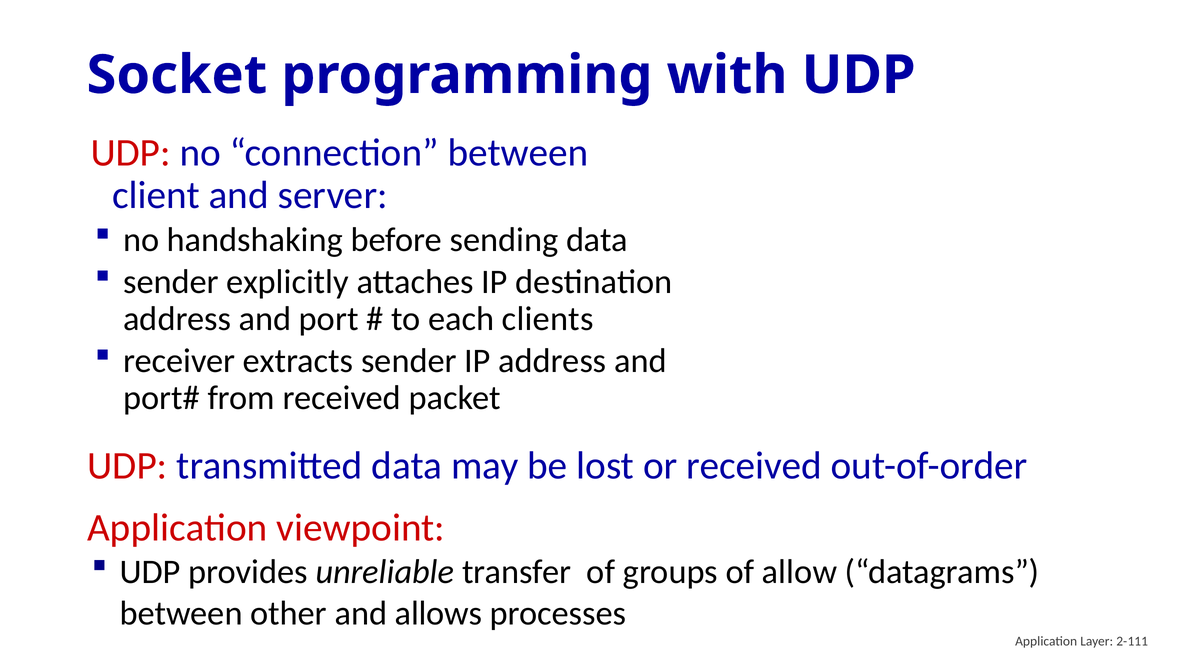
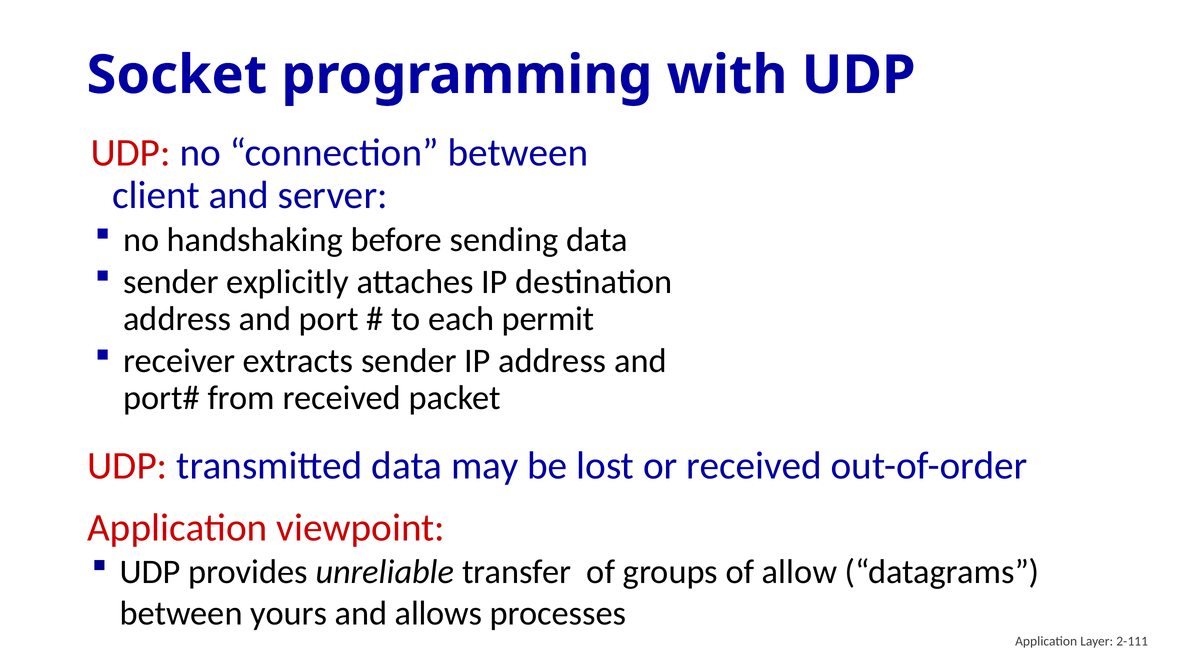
clients: clients -> permit (548, 319)
other: other -> yours (289, 613)
